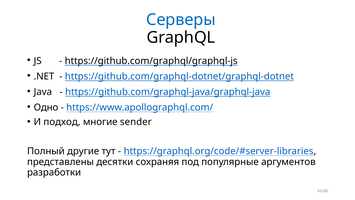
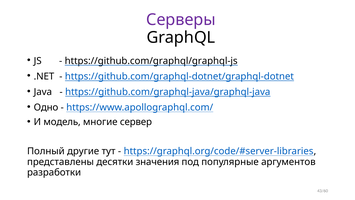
Серверы colour: blue -> purple (181, 20)
подход: подход -> модель (62, 122)
sender: sender -> сервер (136, 122)
сохраняя: сохраняя -> значения (157, 162)
